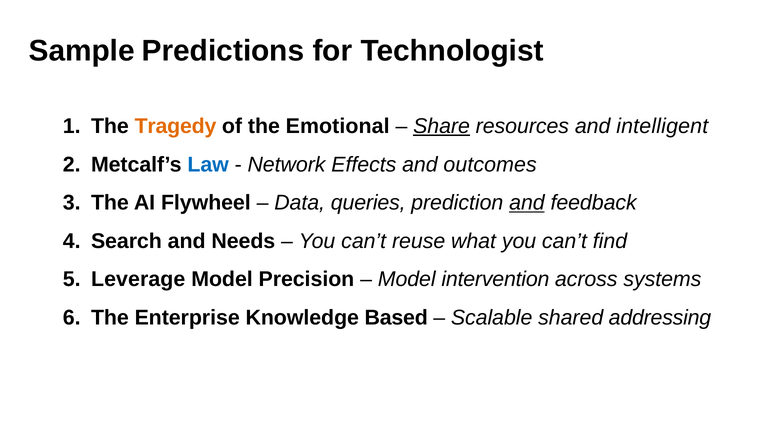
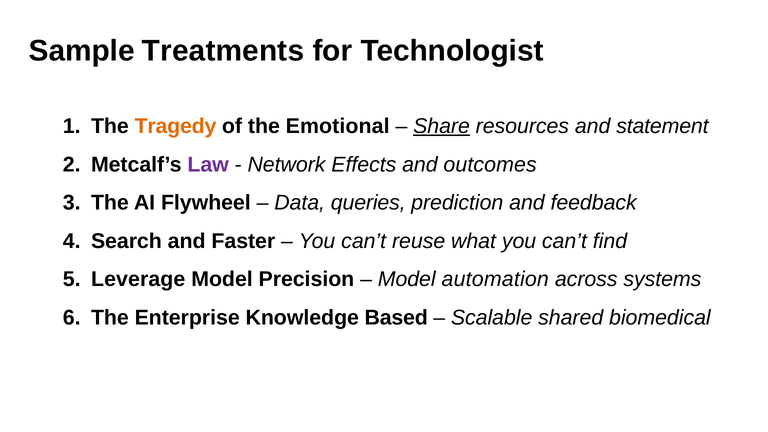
Predictions: Predictions -> Treatments (223, 51)
intelligent: intelligent -> statement (662, 126)
Law colour: blue -> purple (208, 165)
and underline: present -> none (527, 203)
Needs: Needs -> Faster (243, 241)
intervention: intervention -> automation (495, 279)
addressing: addressing -> biomedical (660, 318)
